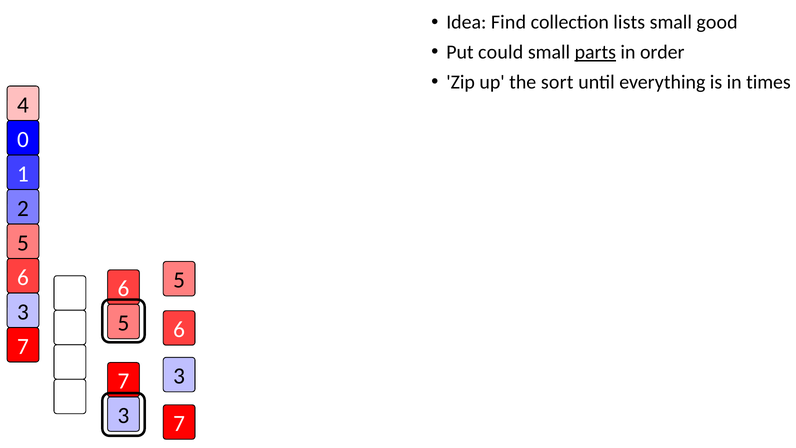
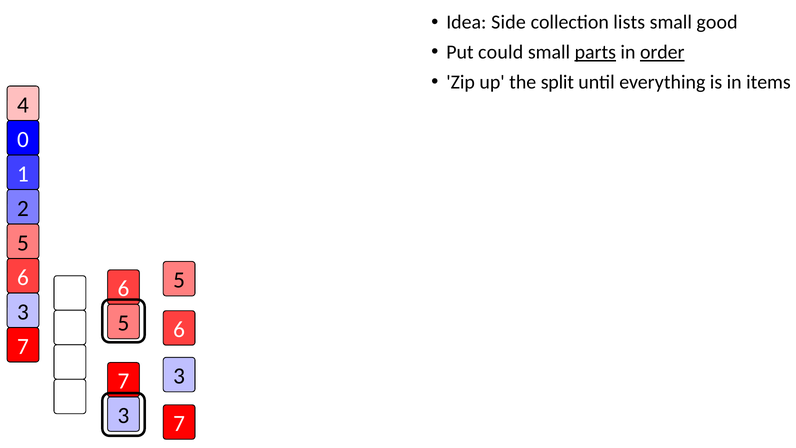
Find: Find -> Side (508, 22)
order underline: none -> present (662, 52)
sort: sort -> split (557, 82)
times: times -> items (768, 82)
